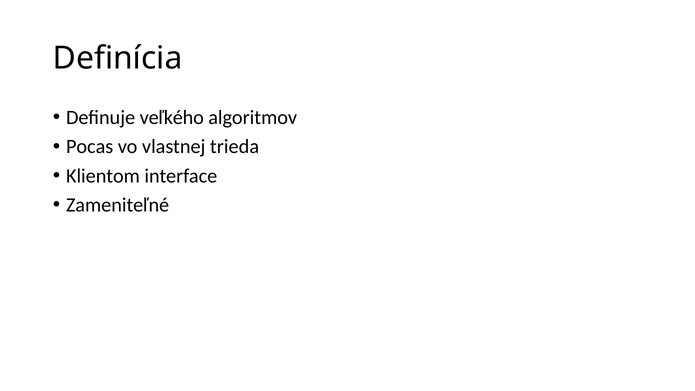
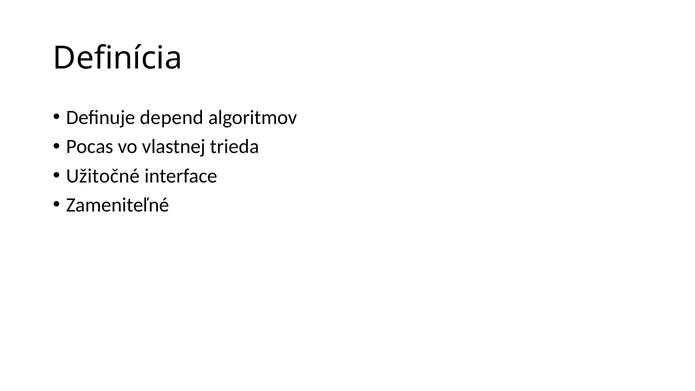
veľkého: veľkého -> depend (172, 118)
Klientom: Klientom -> Užitočné (103, 176)
